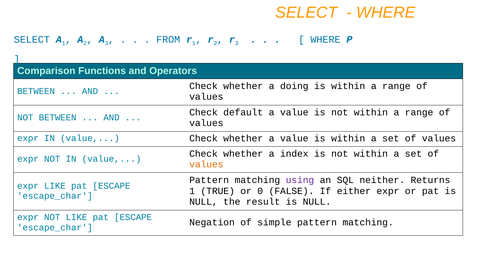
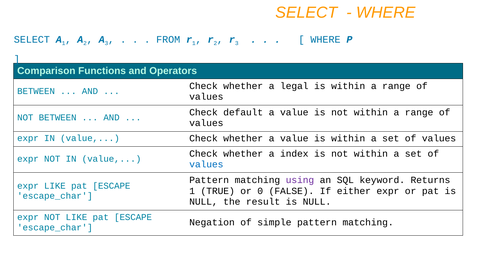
doing: doing -> legal (294, 86)
values colour: orange -> blue (206, 165)
neither: neither -> keyword (382, 180)
